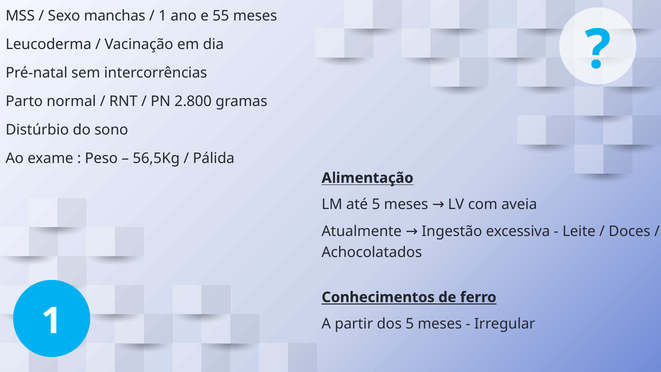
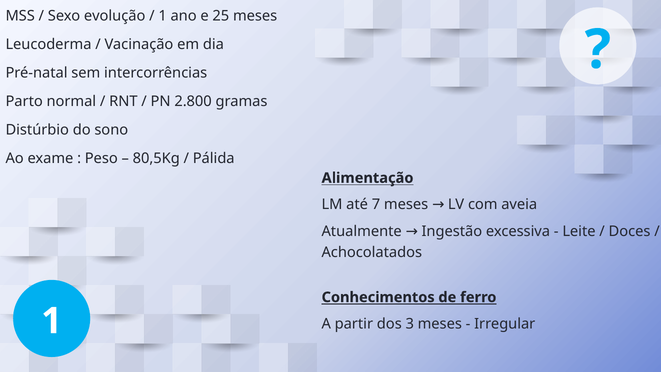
manchas: manchas -> evolução (115, 16)
55: 55 -> 25 (221, 16)
56,5Kg: 56,5Kg -> 80,5Kg (156, 158)
até 5: 5 -> 7 (376, 205)
dos 5: 5 -> 3 (410, 324)
